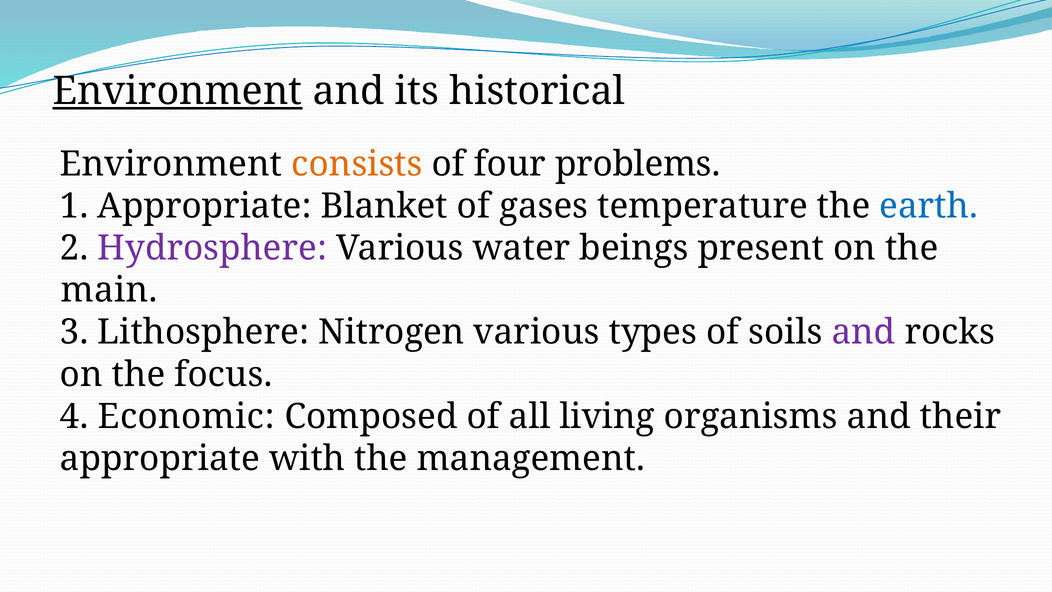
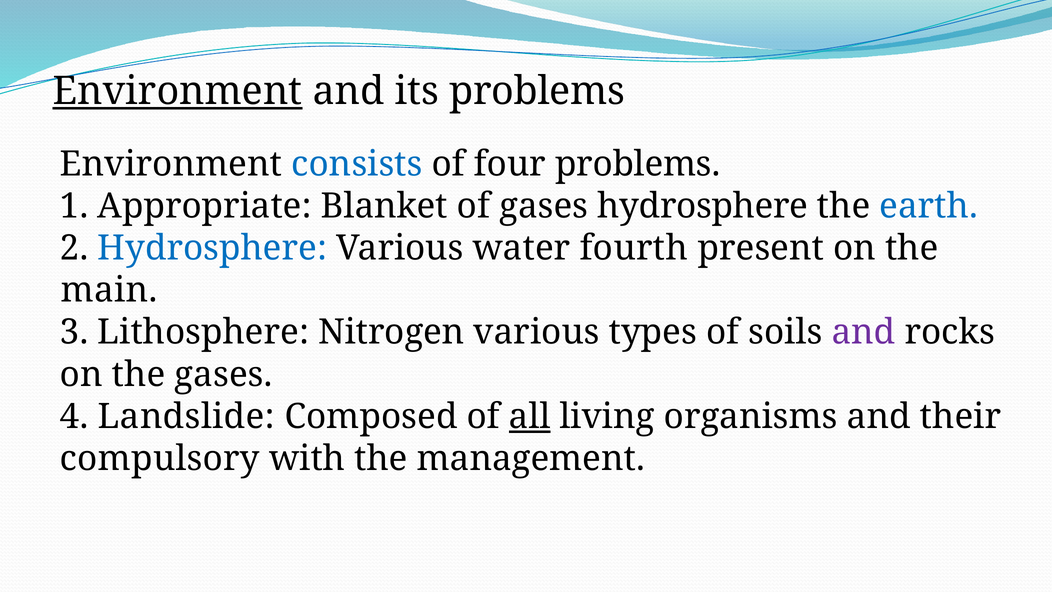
its historical: historical -> problems (537, 91)
consists colour: orange -> blue (357, 164)
gases temperature: temperature -> hydrosphere (703, 206)
Hydrosphere colour: purple -> blue (212, 248)
beings: beings -> fourth (634, 248)
the focus: focus -> gases (224, 374)
Economic: Economic -> Landslide (186, 416)
all underline: none -> present (530, 416)
appropriate: appropriate -> compulsory (160, 459)
